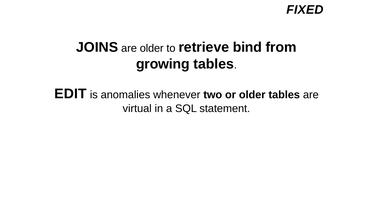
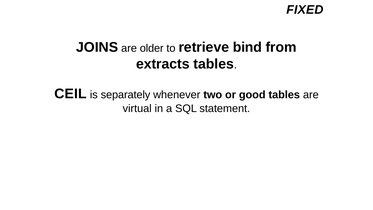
growing: growing -> extracts (163, 64)
EDIT: EDIT -> CEIL (71, 94)
anomalies: anomalies -> separately (126, 95)
or older: older -> good (252, 95)
